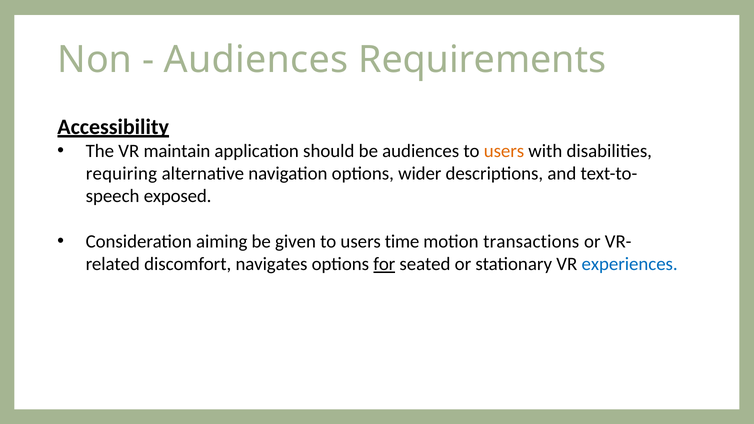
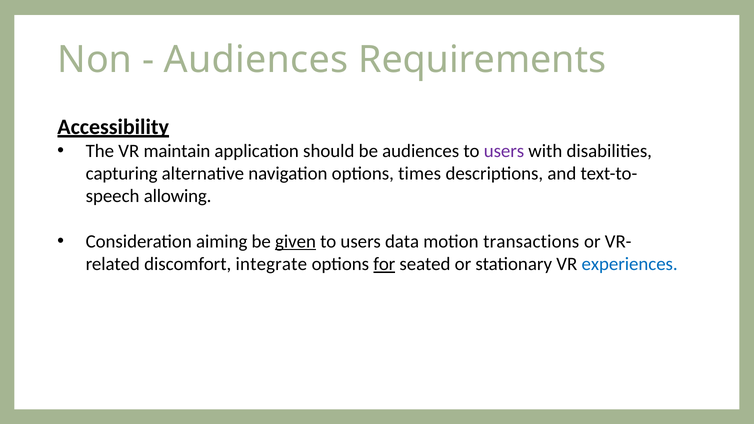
users colour: orange -> purple (504, 151)
requiring: requiring -> capturing (122, 174)
wider: wider -> times (420, 174)
exposed: exposed -> allowing (178, 196)
given underline: none -> present (296, 242)
time: time -> data (402, 242)
navigates: navigates -> integrate (271, 264)
